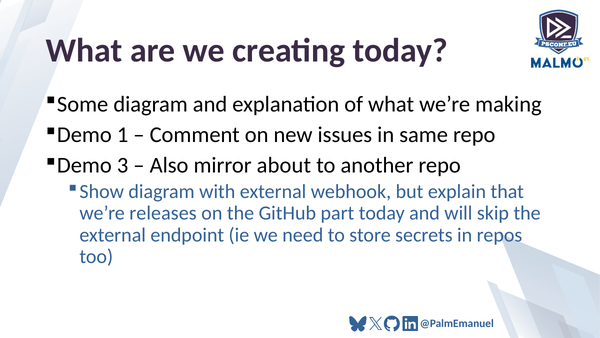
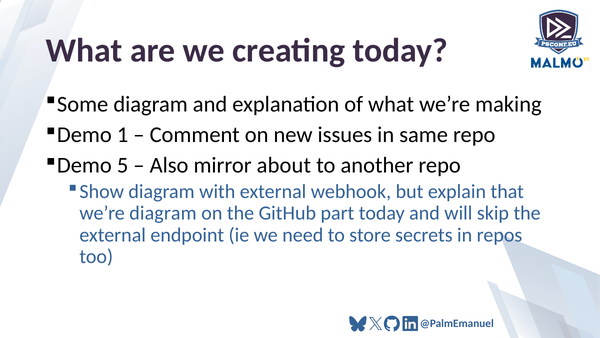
3: 3 -> 5 (123, 165)
we’re releases: releases -> diagram (163, 213)
